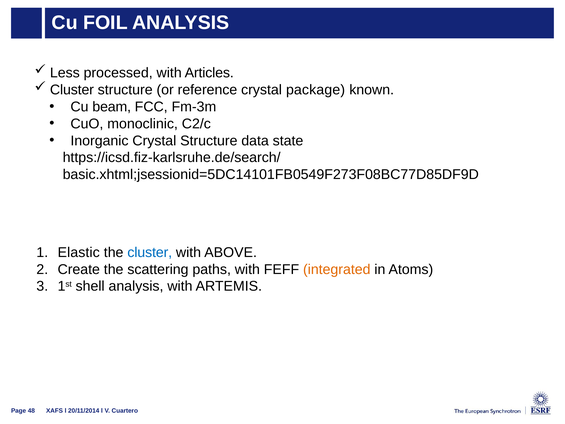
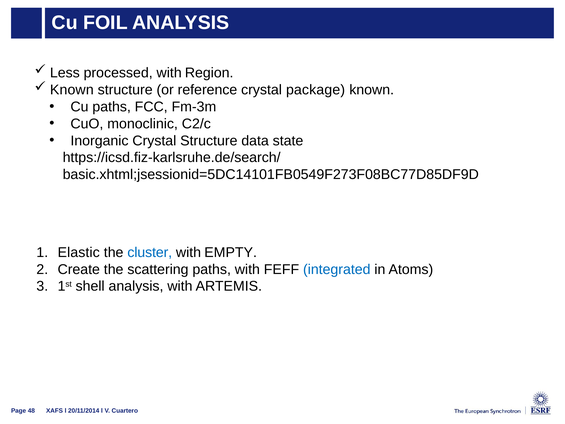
Articles: Articles -> Region (209, 73)
Cluster: Cluster -> Known (72, 90)
Cu beam: beam -> paths (112, 107)
ABOVE: ABOVE -> EMPTY (231, 252)
integrated colour: orange -> blue (337, 269)
